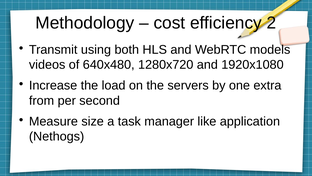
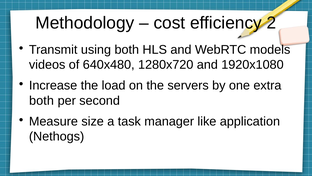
from: from -> both (41, 100)
